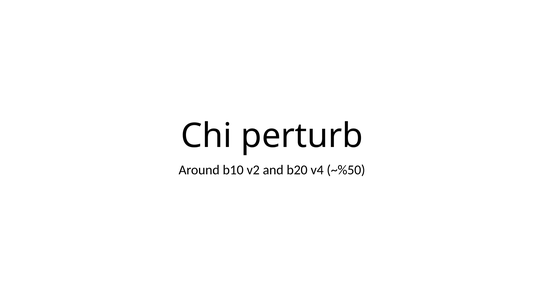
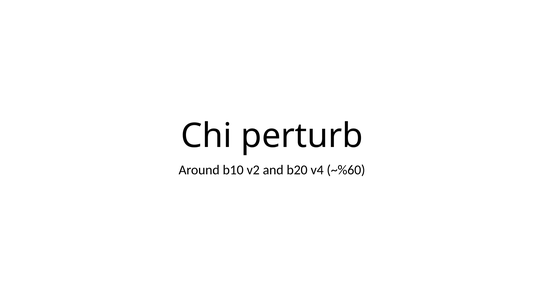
~%50: ~%50 -> ~%60 (346, 170)
